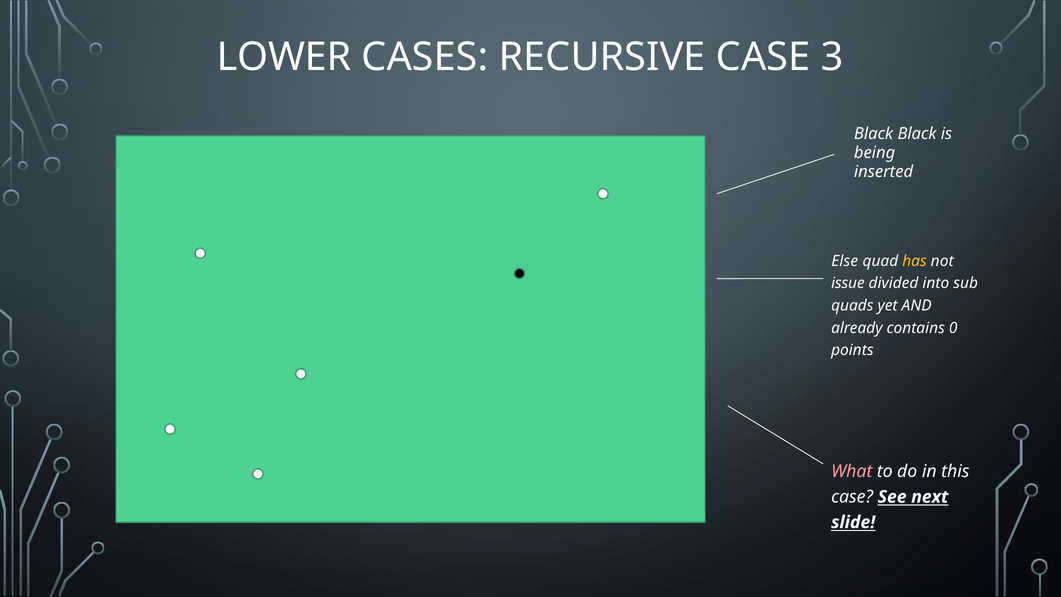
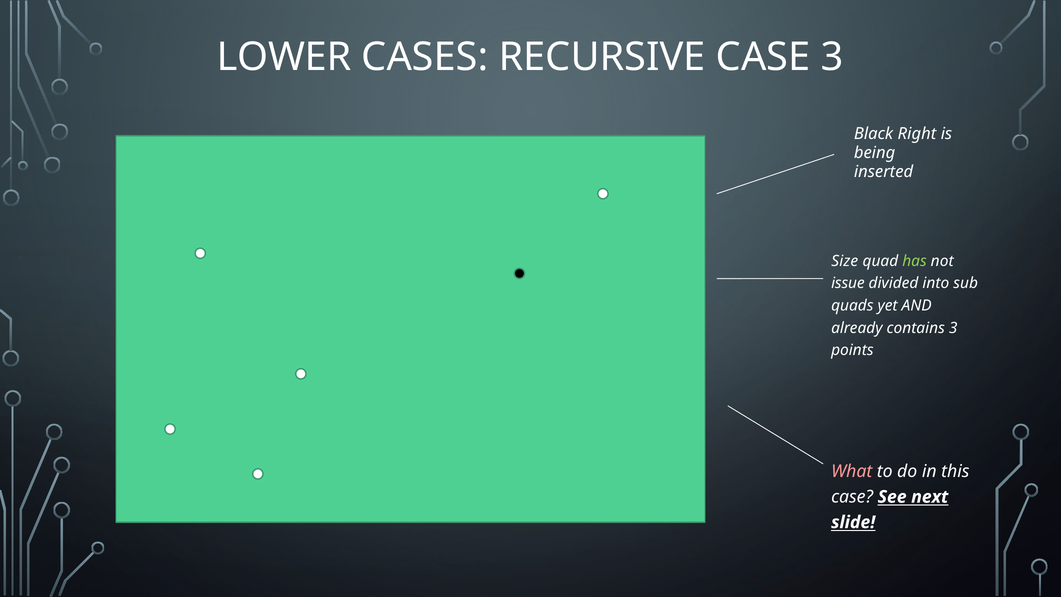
Black Black: Black -> Right (917, 134)
Else: Else -> Size (845, 261)
has colour: yellow -> light green (914, 261)
contains 0: 0 -> 3 (953, 328)
